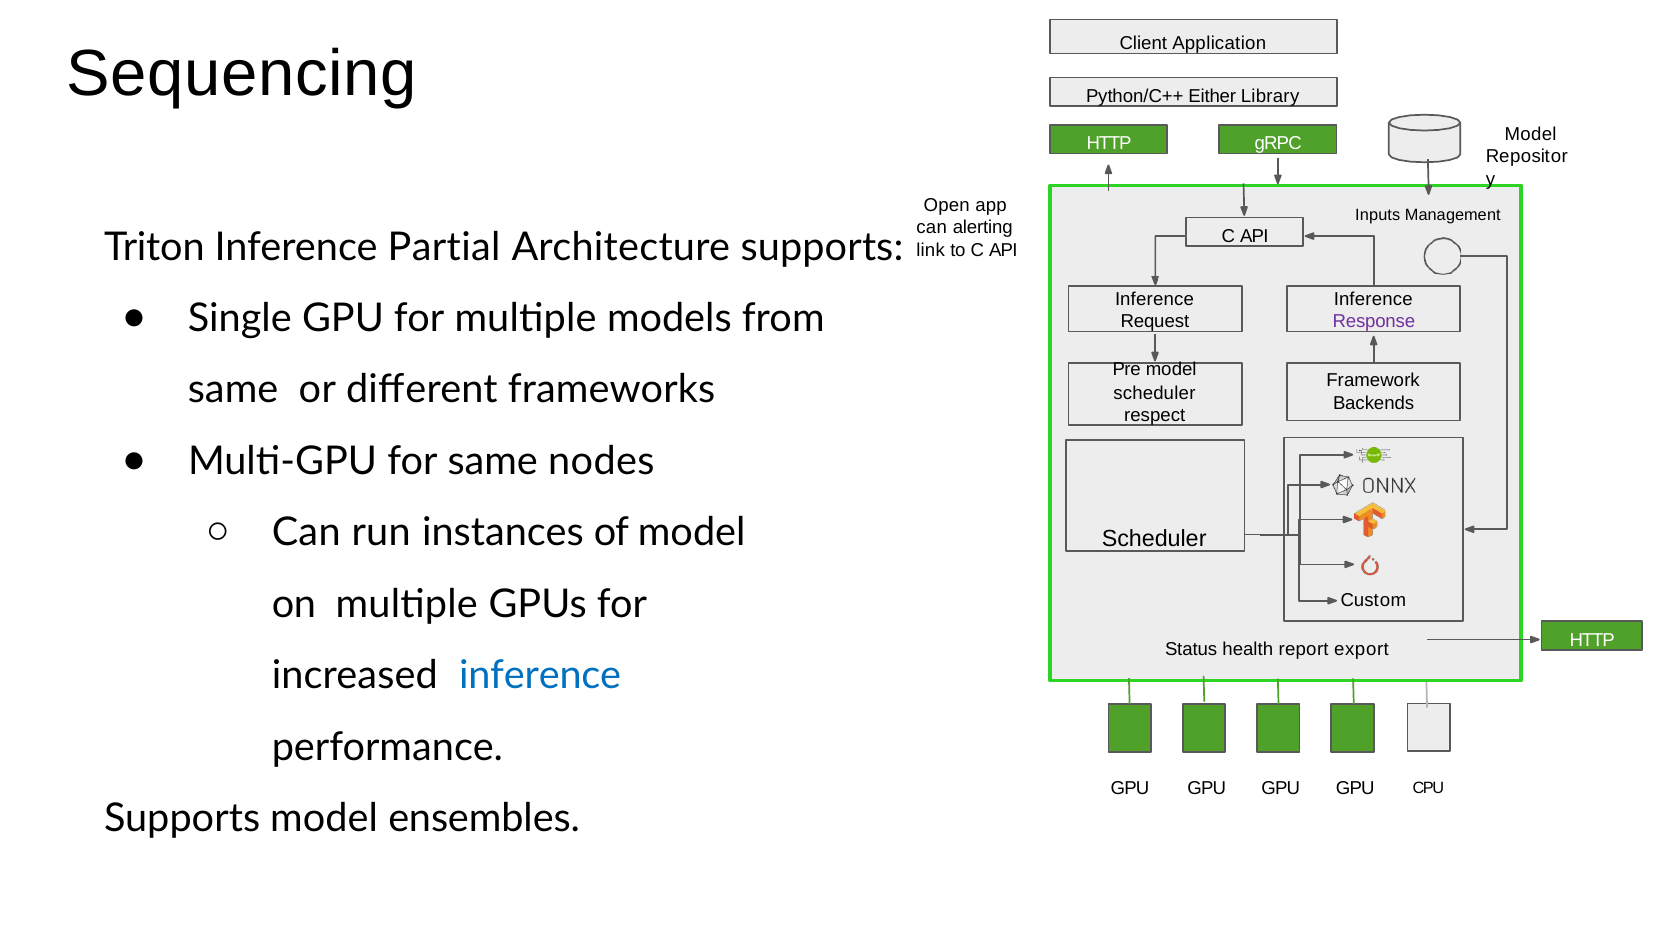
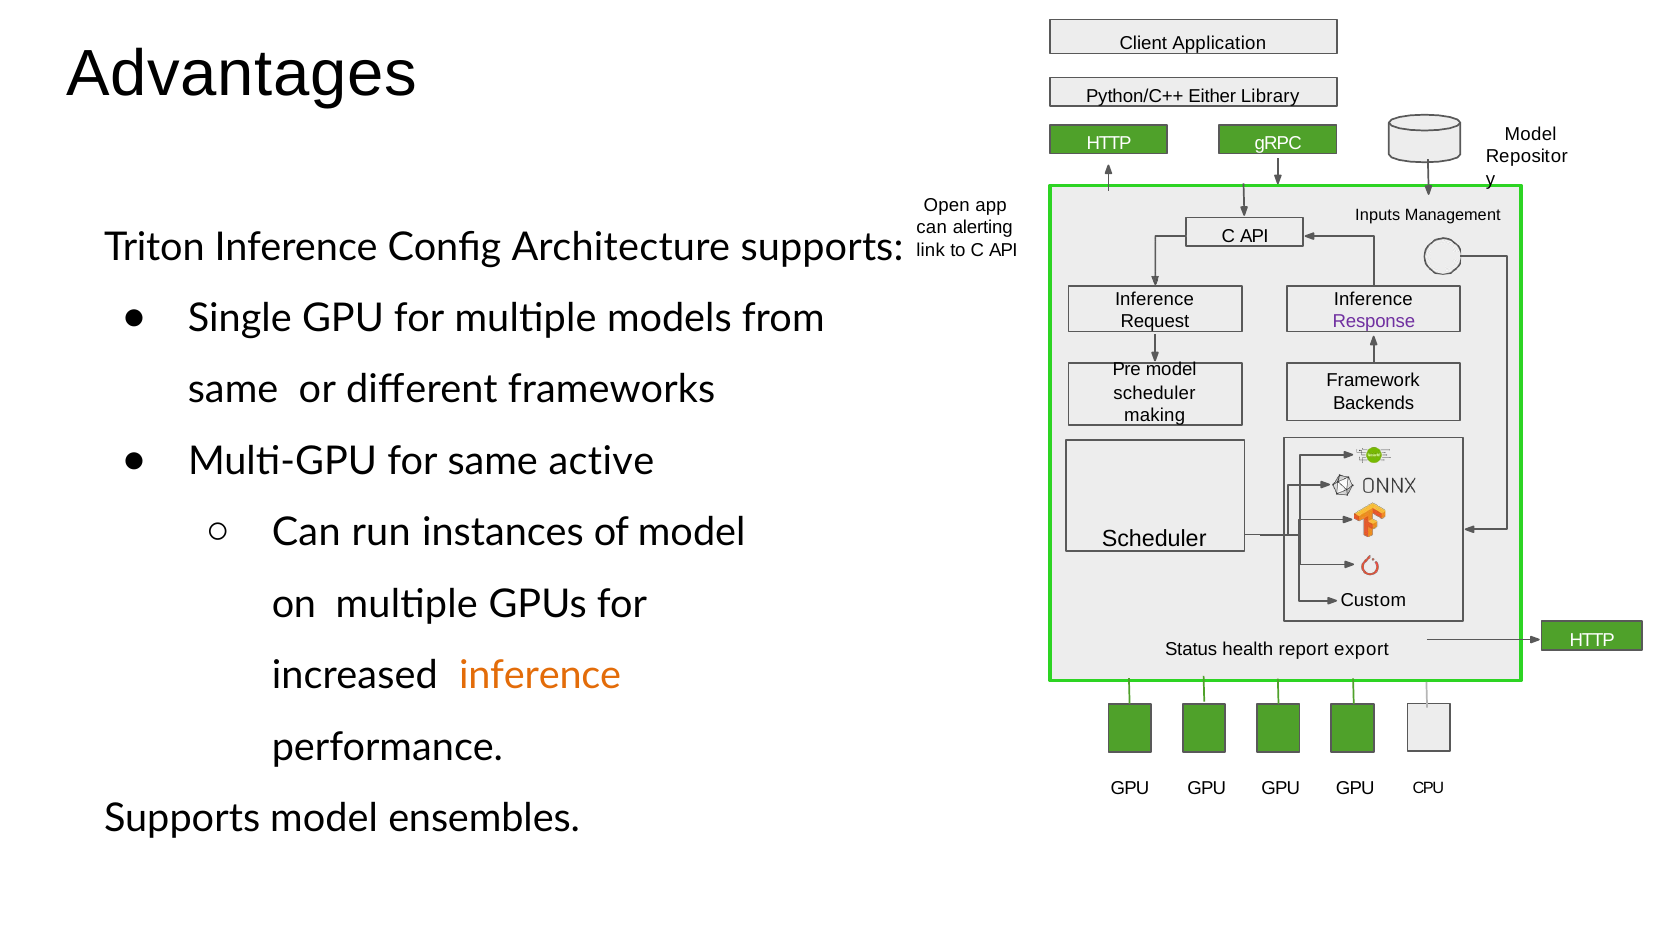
Sequencing: Sequencing -> Advantages (242, 74)
Partial: Partial -> Conﬁg (444, 247)
respect: respect -> making (1155, 416)
nodes: nodes -> active (601, 462)
inference colour: blue -> orange (540, 676)
